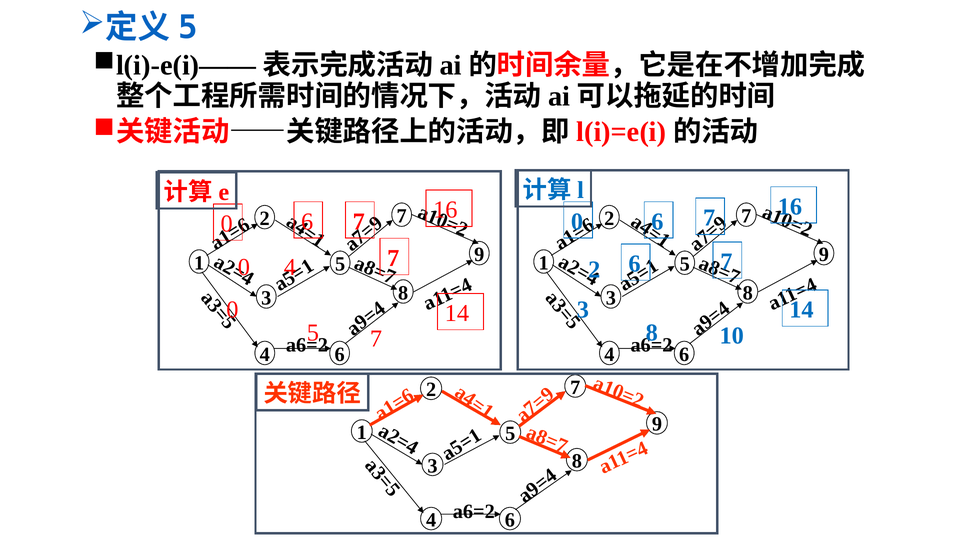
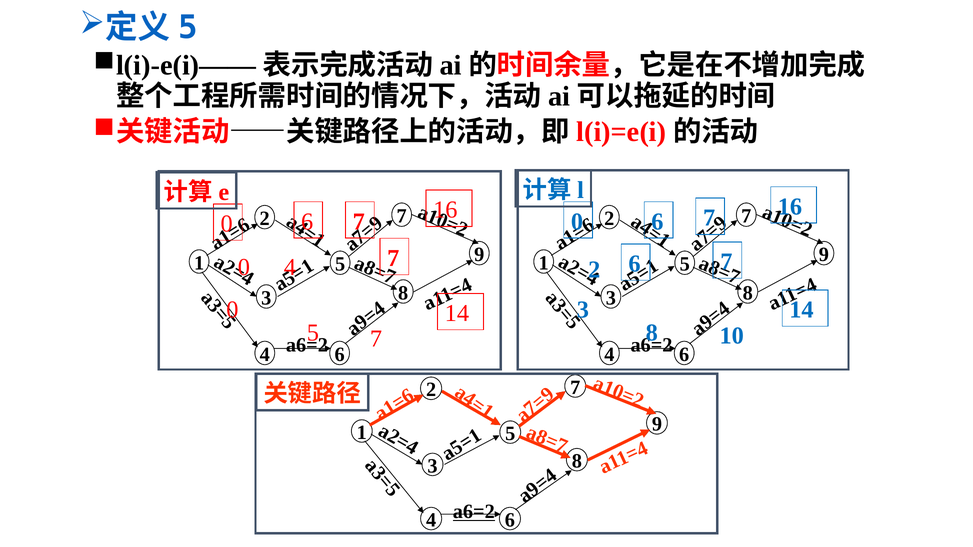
a6=2 underline: none -> present (474, 512)
